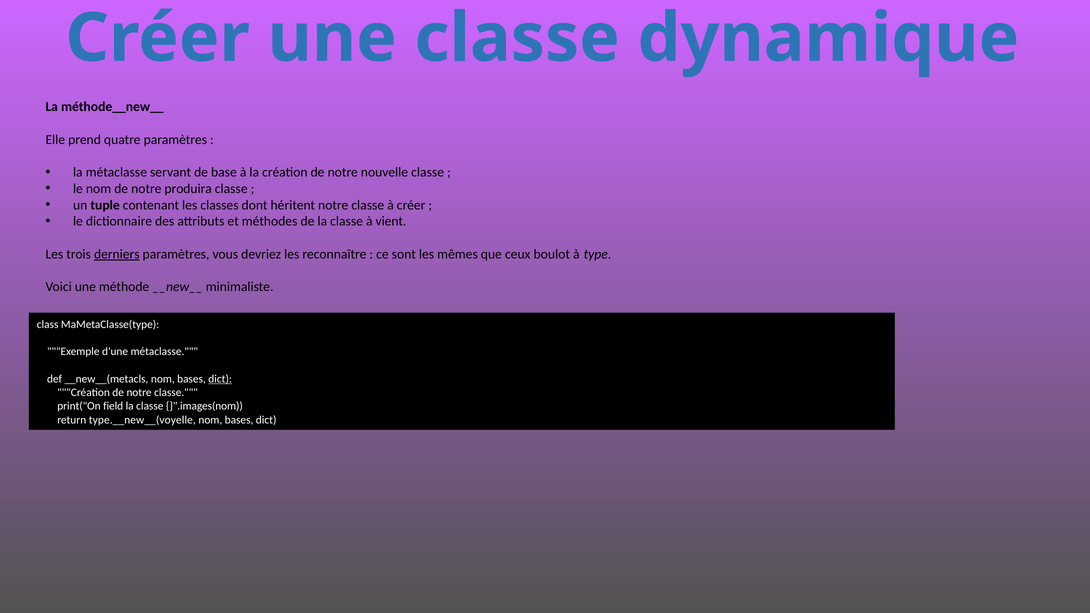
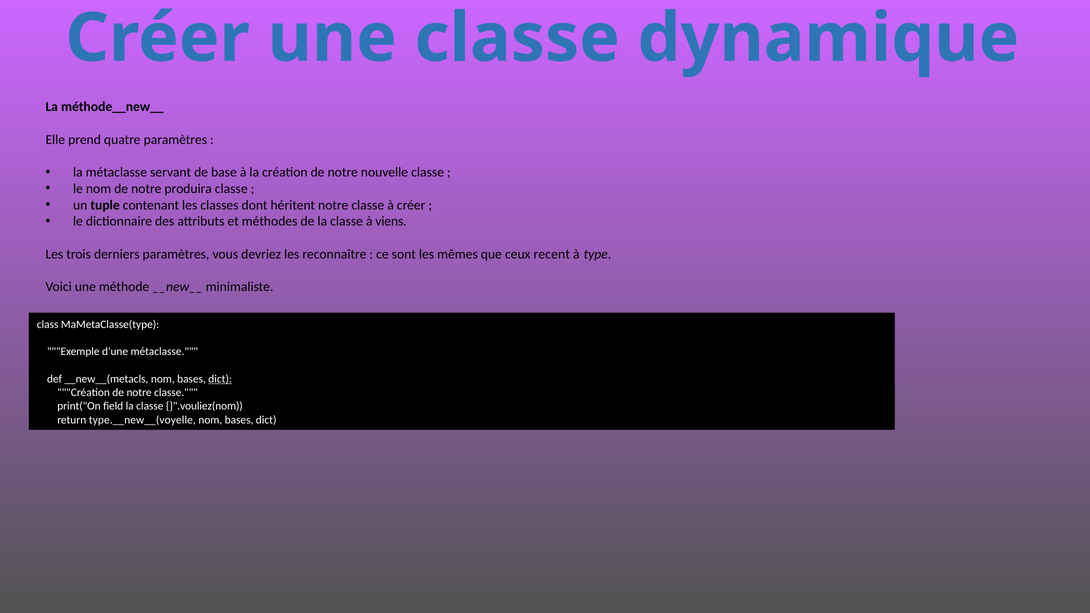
vient: vient -> viens (391, 221)
derniers underline: present -> none (117, 254)
boulot: boulot -> recent (552, 254)
}".images(nom: }".images(nom -> }".vouliez(nom (204, 406)
